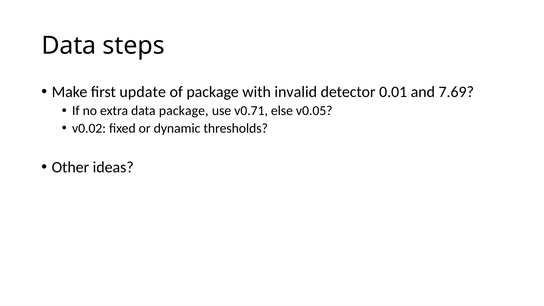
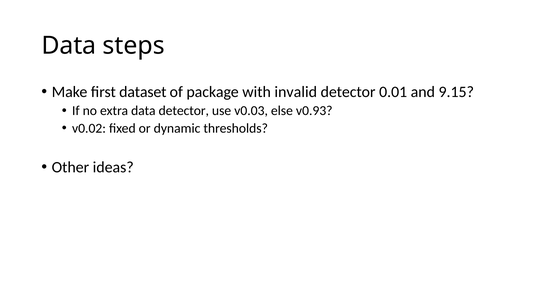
update: update -> dataset (143, 92)
7.69: 7.69 -> 9.15 (456, 92)
data package: package -> detector (184, 111)
v0.71: v0.71 -> v0.03 (251, 111)
v0.05: v0.05 -> v0.93 (314, 111)
